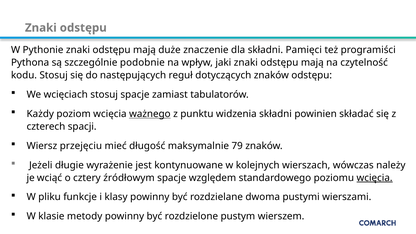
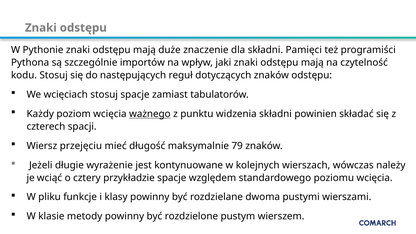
podobnie: podobnie -> importów (142, 63)
źródłowym: źródłowym -> przykładzie (129, 178)
wcięcia underline: present -> none (375, 178)
